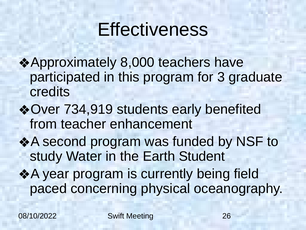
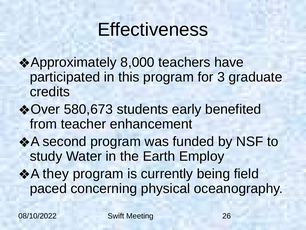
734,919: 734,919 -> 580,673 (88, 109)
Student: Student -> Employ (202, 156)
year: year -> they (56, 173)
